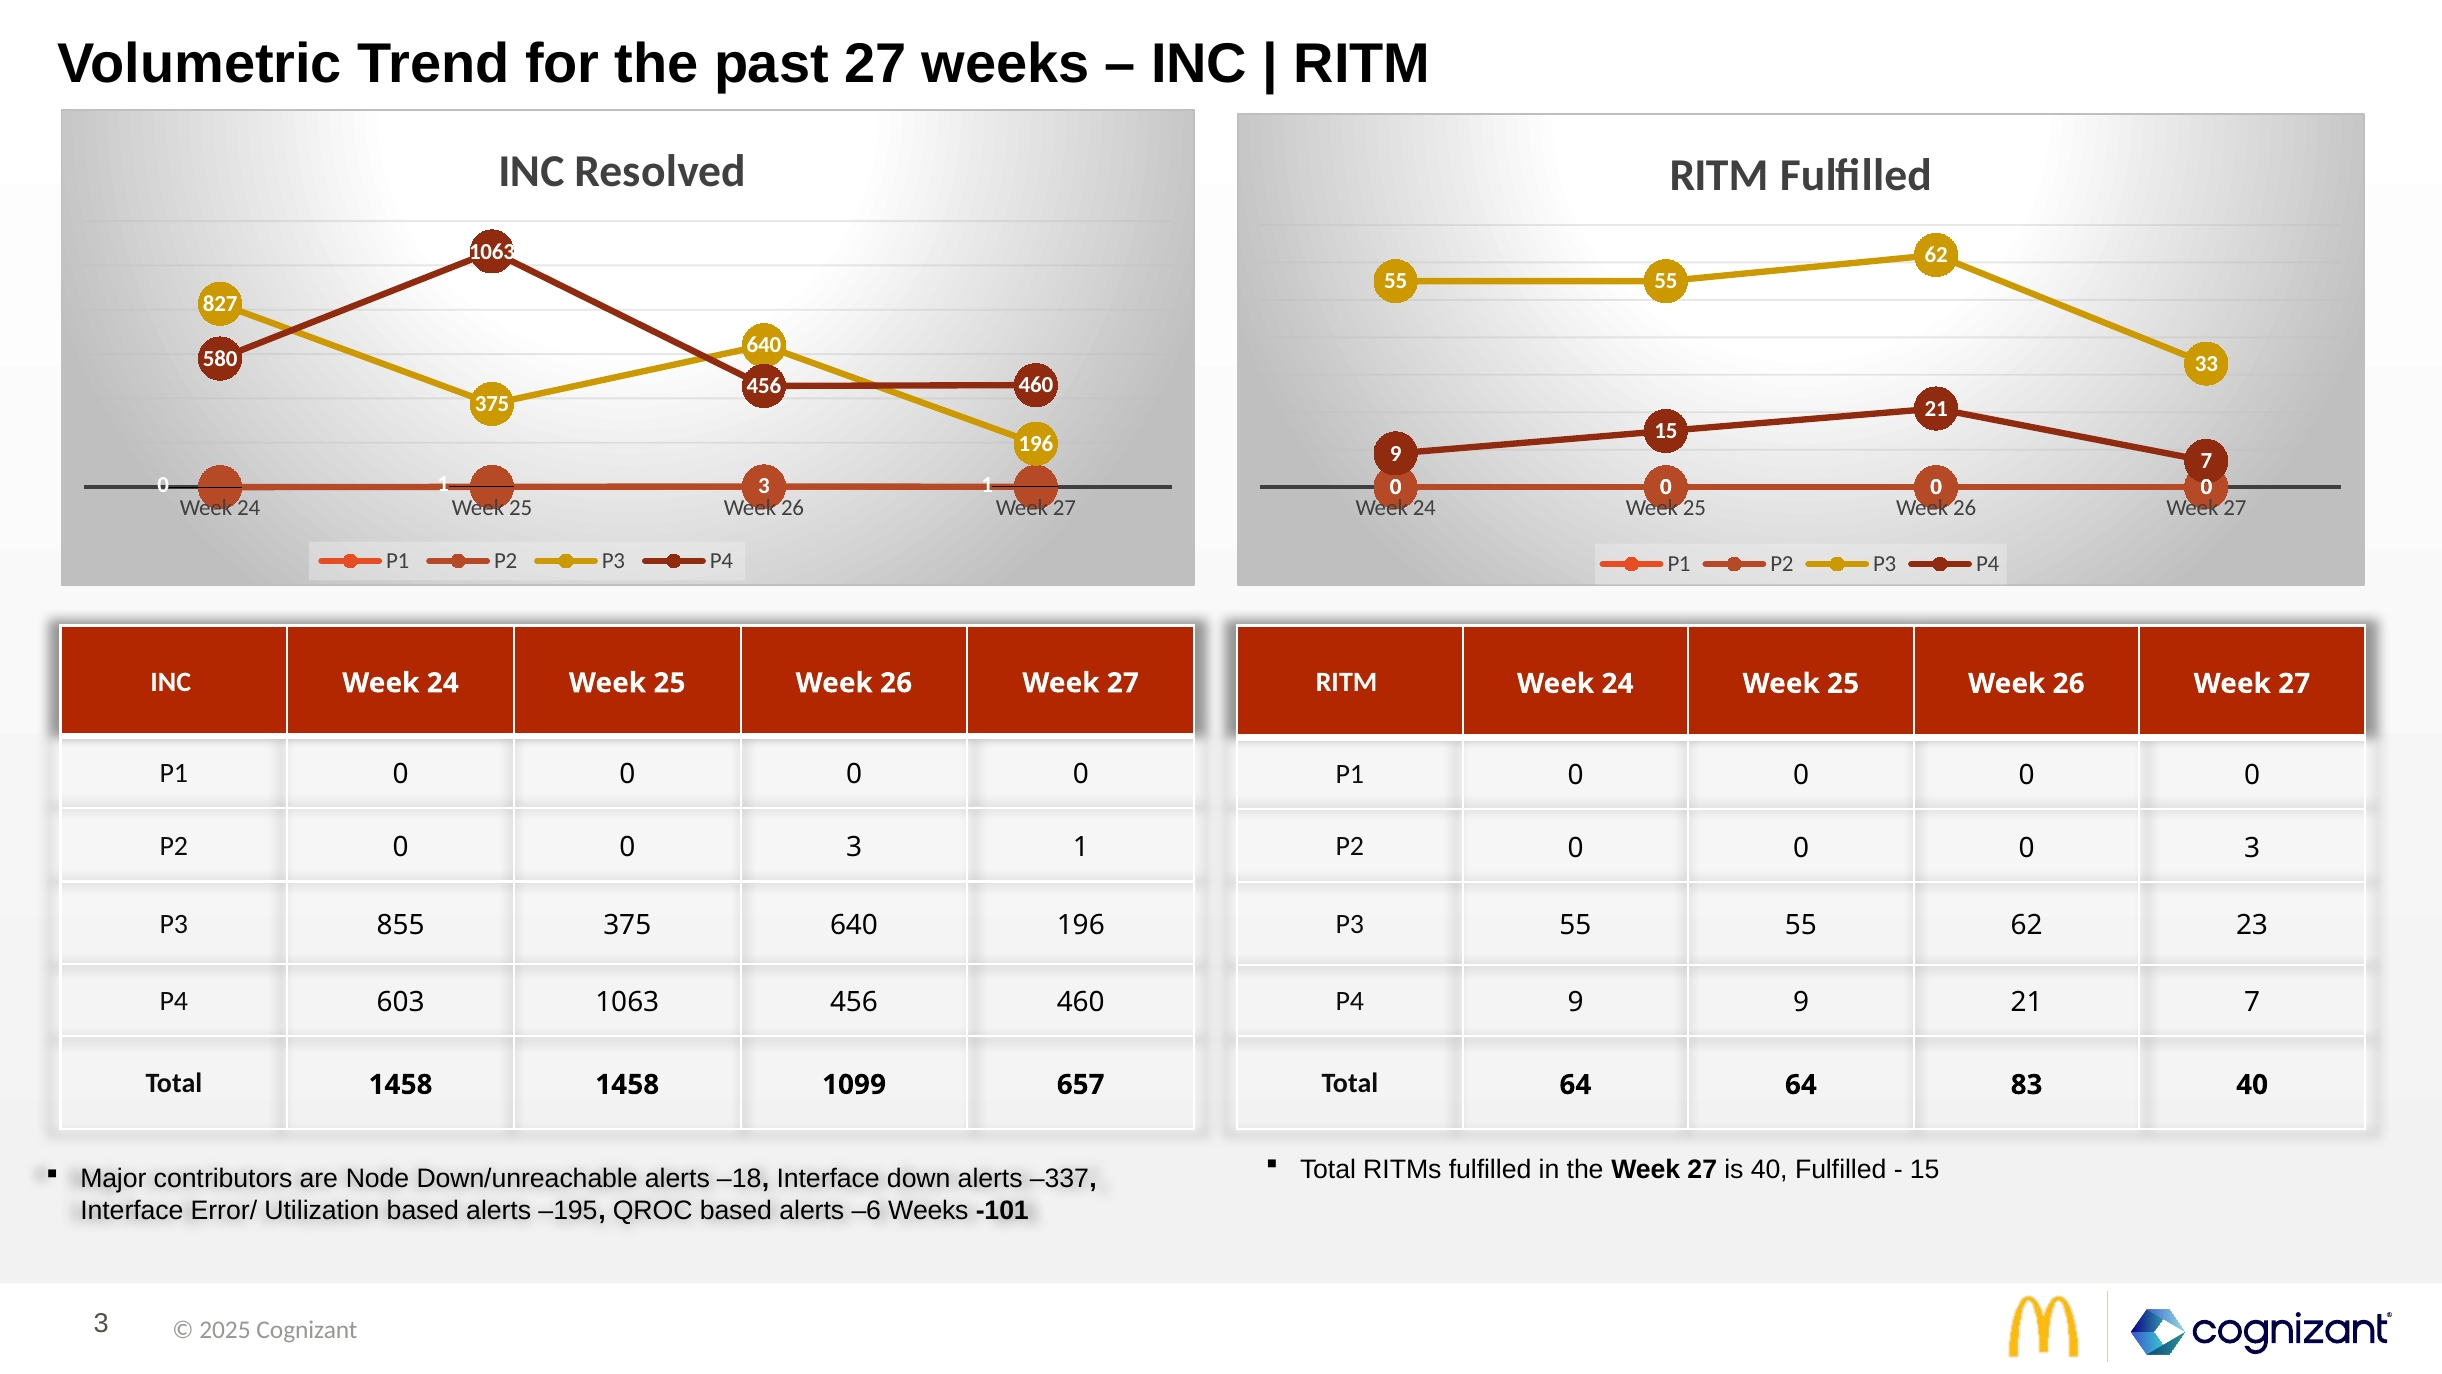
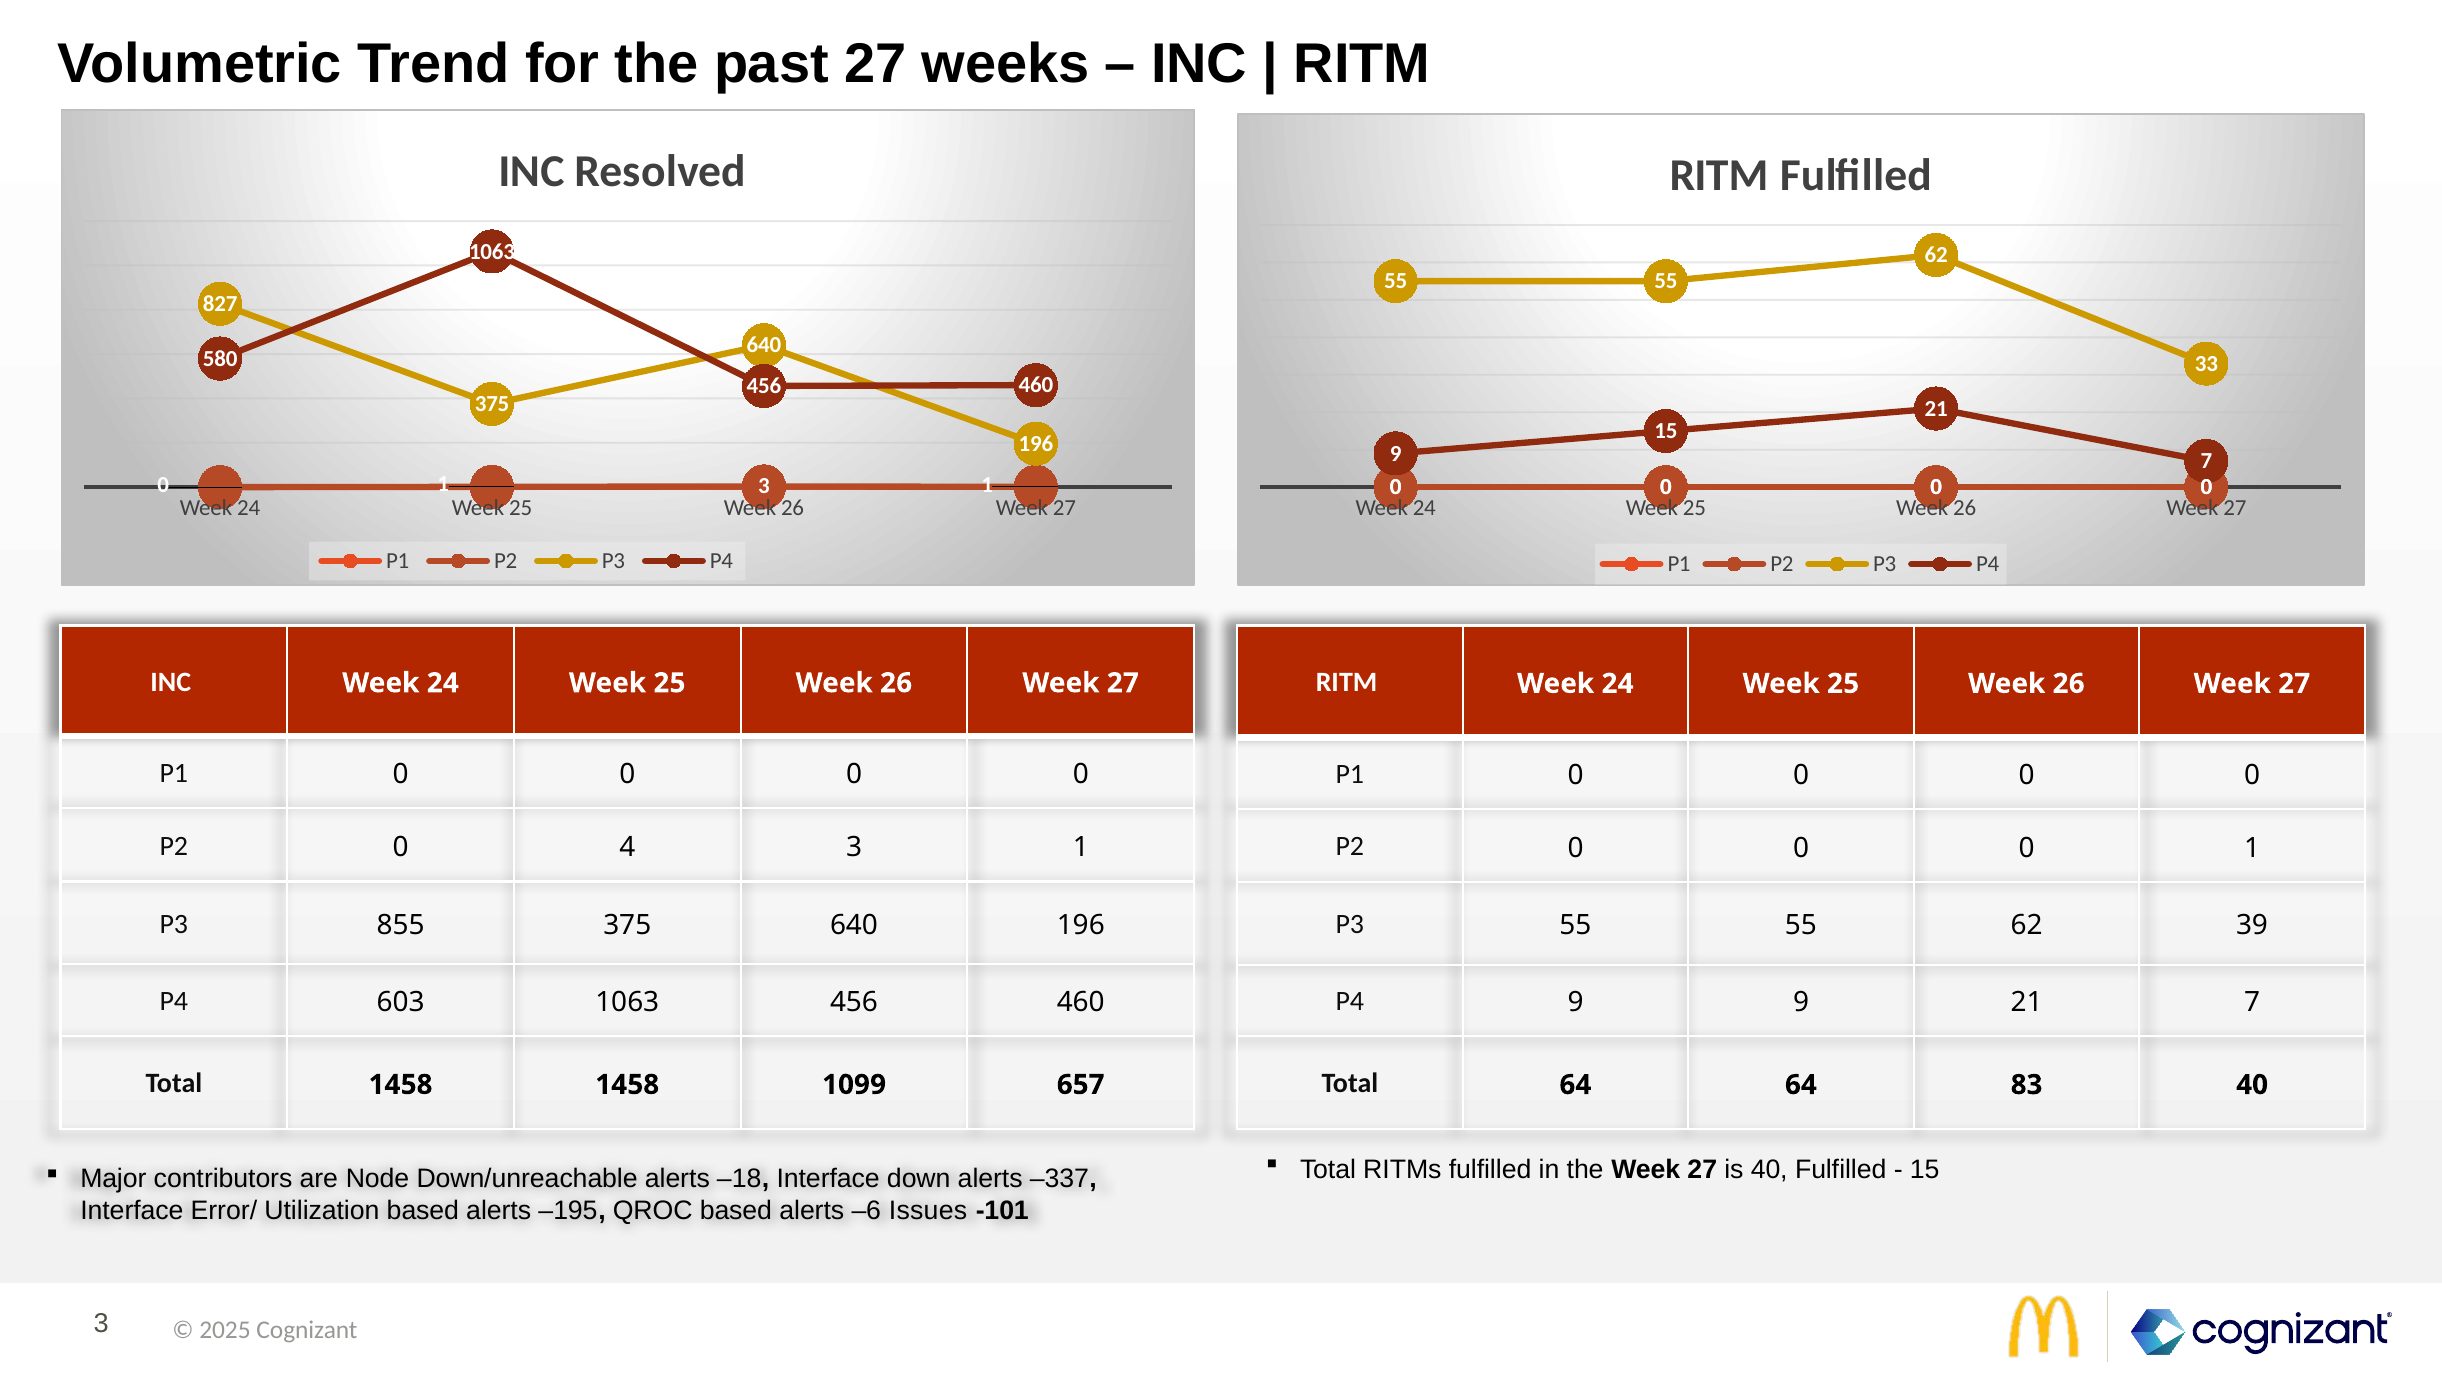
0: 0 -> 4 (627, 847)
0 0 0 3: 3 -> 1 (2252, 848)
23: 23 -> 39 (2252, 925)
–6 Weeks: Weeks -> Issues (928, 1210)
